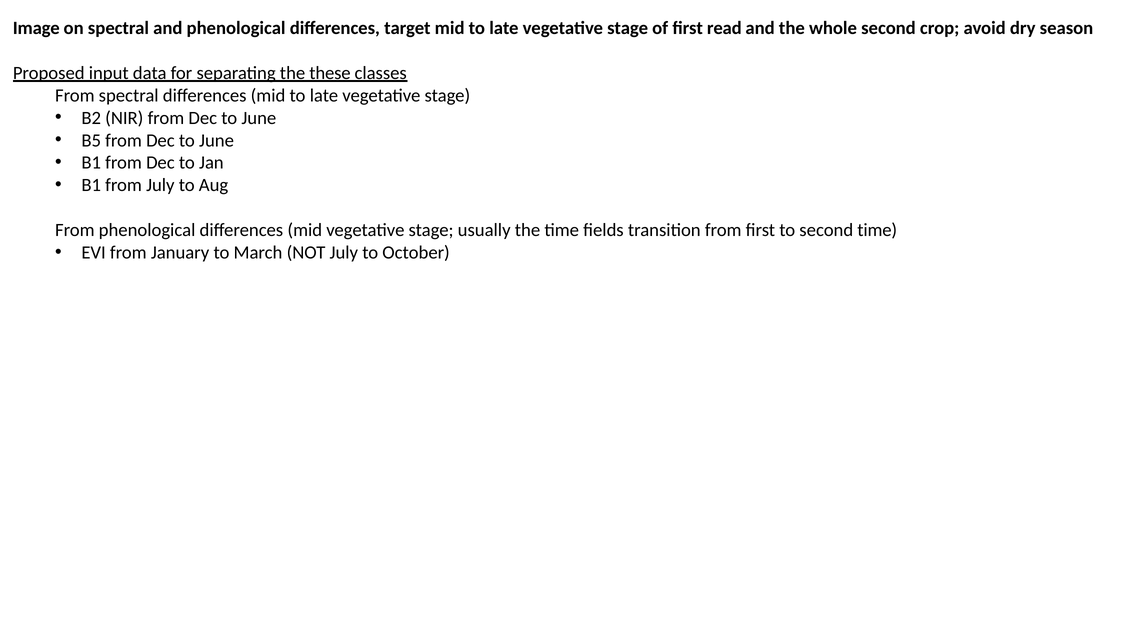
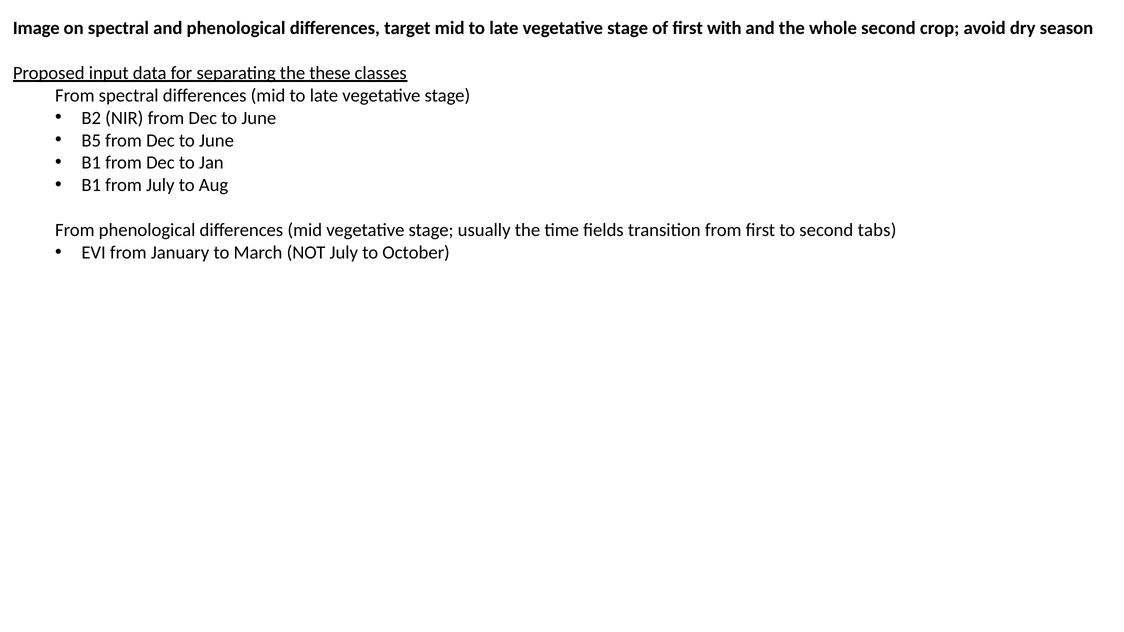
read: read -> with (724, 28)
second time: time -> tabs (877, 230)
